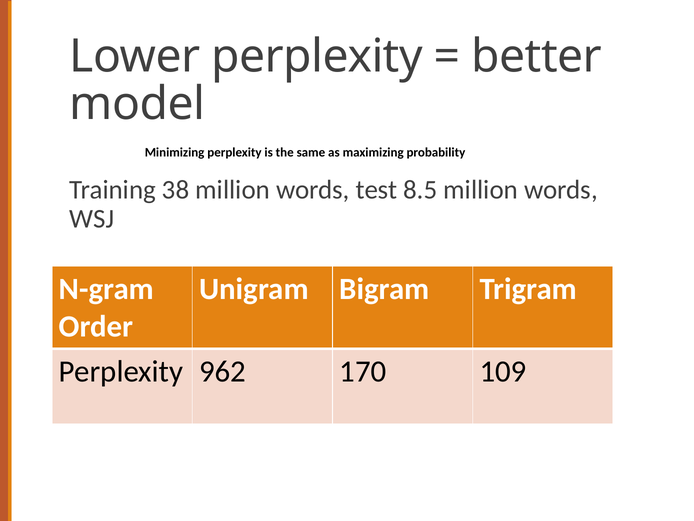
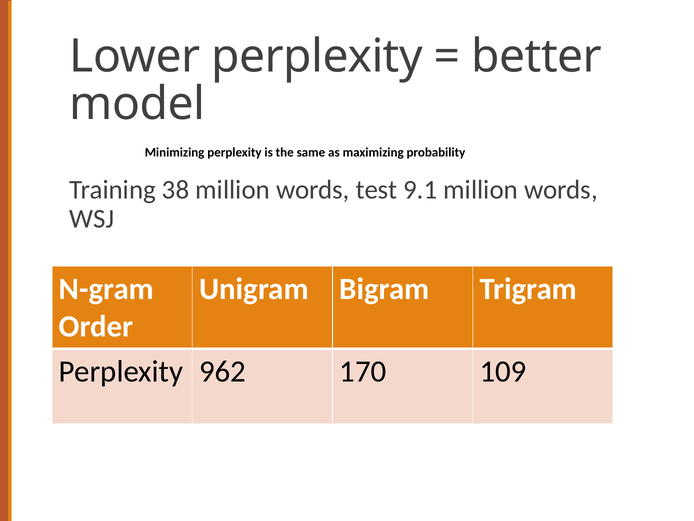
8.5: 8.5 -> 9.1 (420, 190)
